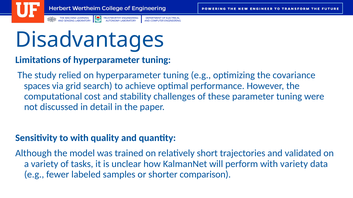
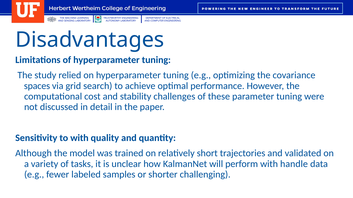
with variety: variety -> handle (294, 164)
comparison: comparison -> challenging (205, 175)
